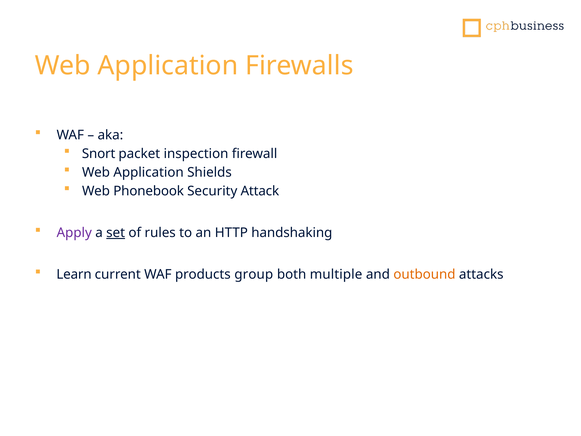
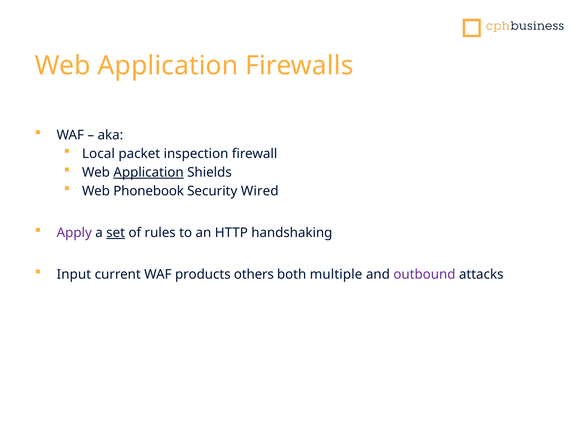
Snort: Snort -> Local (98, 154)
Application underline: none -> present (149, 172)
Attack: Attack -> Wired (260, 191)
Learn: Learn -> Input (74, 274)
group: group -> others (254, 274)
outbound colour: orange -> purple (424, 274)
